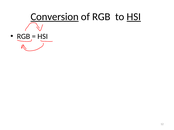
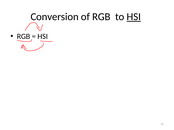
Conversion underline: present -> none (55, 17)
